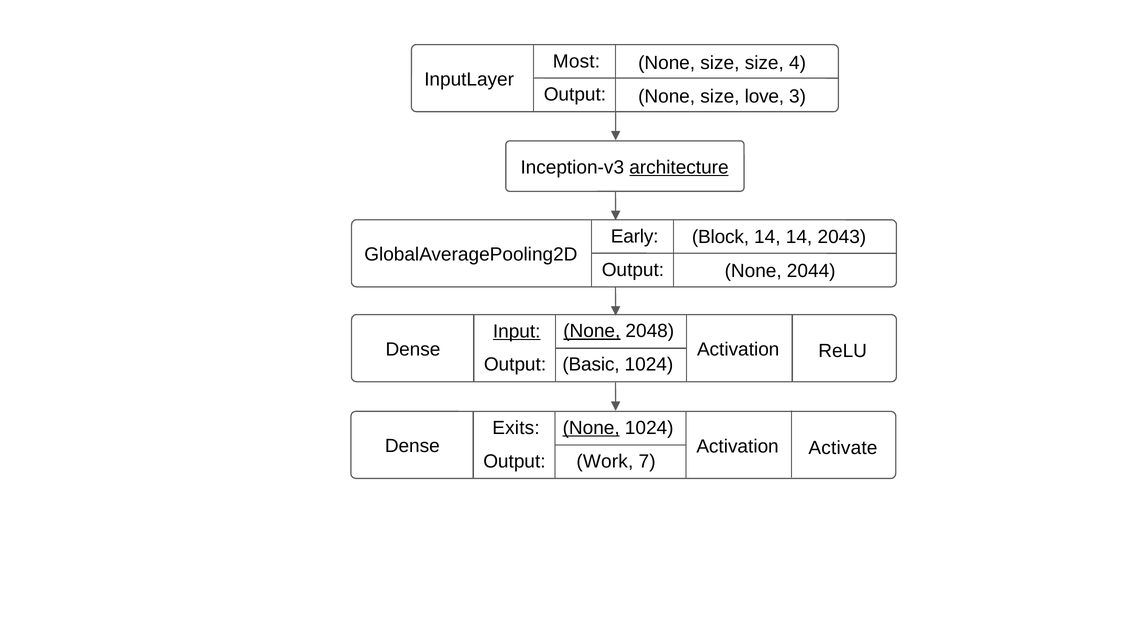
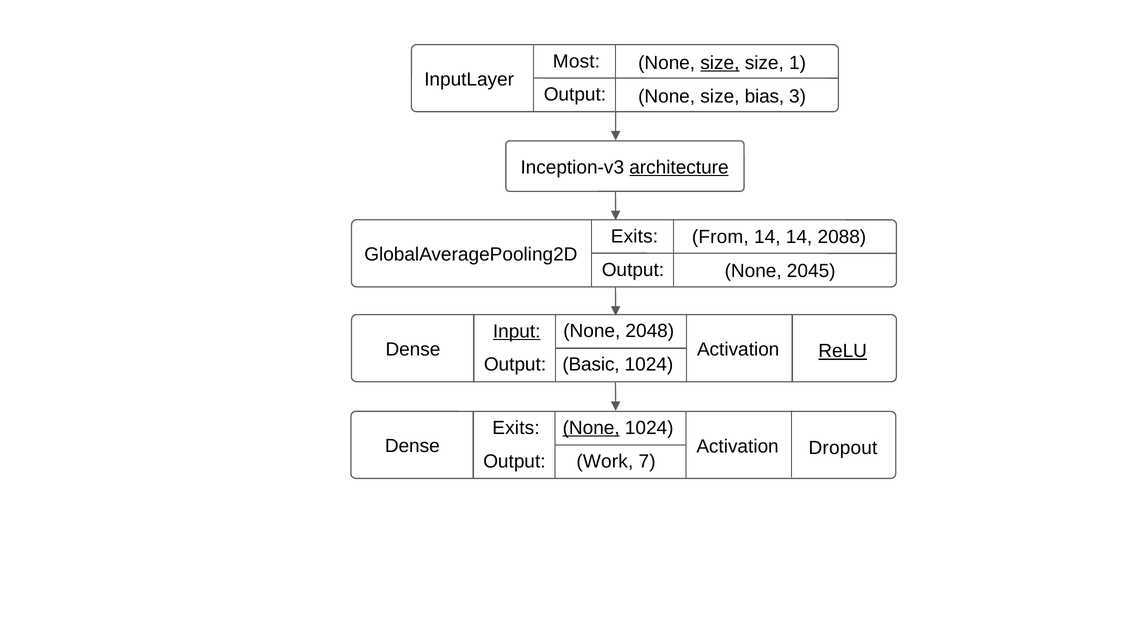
size underline: none -> present (720, 63)
4: 4 -> 1 (798, 63)
love: love -> bias (764, 96)
Early: Early -> Exits (634, 236)
Block: Block -> From (720, 237)
2043: 2043 -> 2088 (842, 237)
2044: 2044 -> 2045 (811, 271)
None underline: present -> none (592, 331)
ReLU underline: none -> present (843, 351)
Activate: Activate -> Dropout (843, 448)
